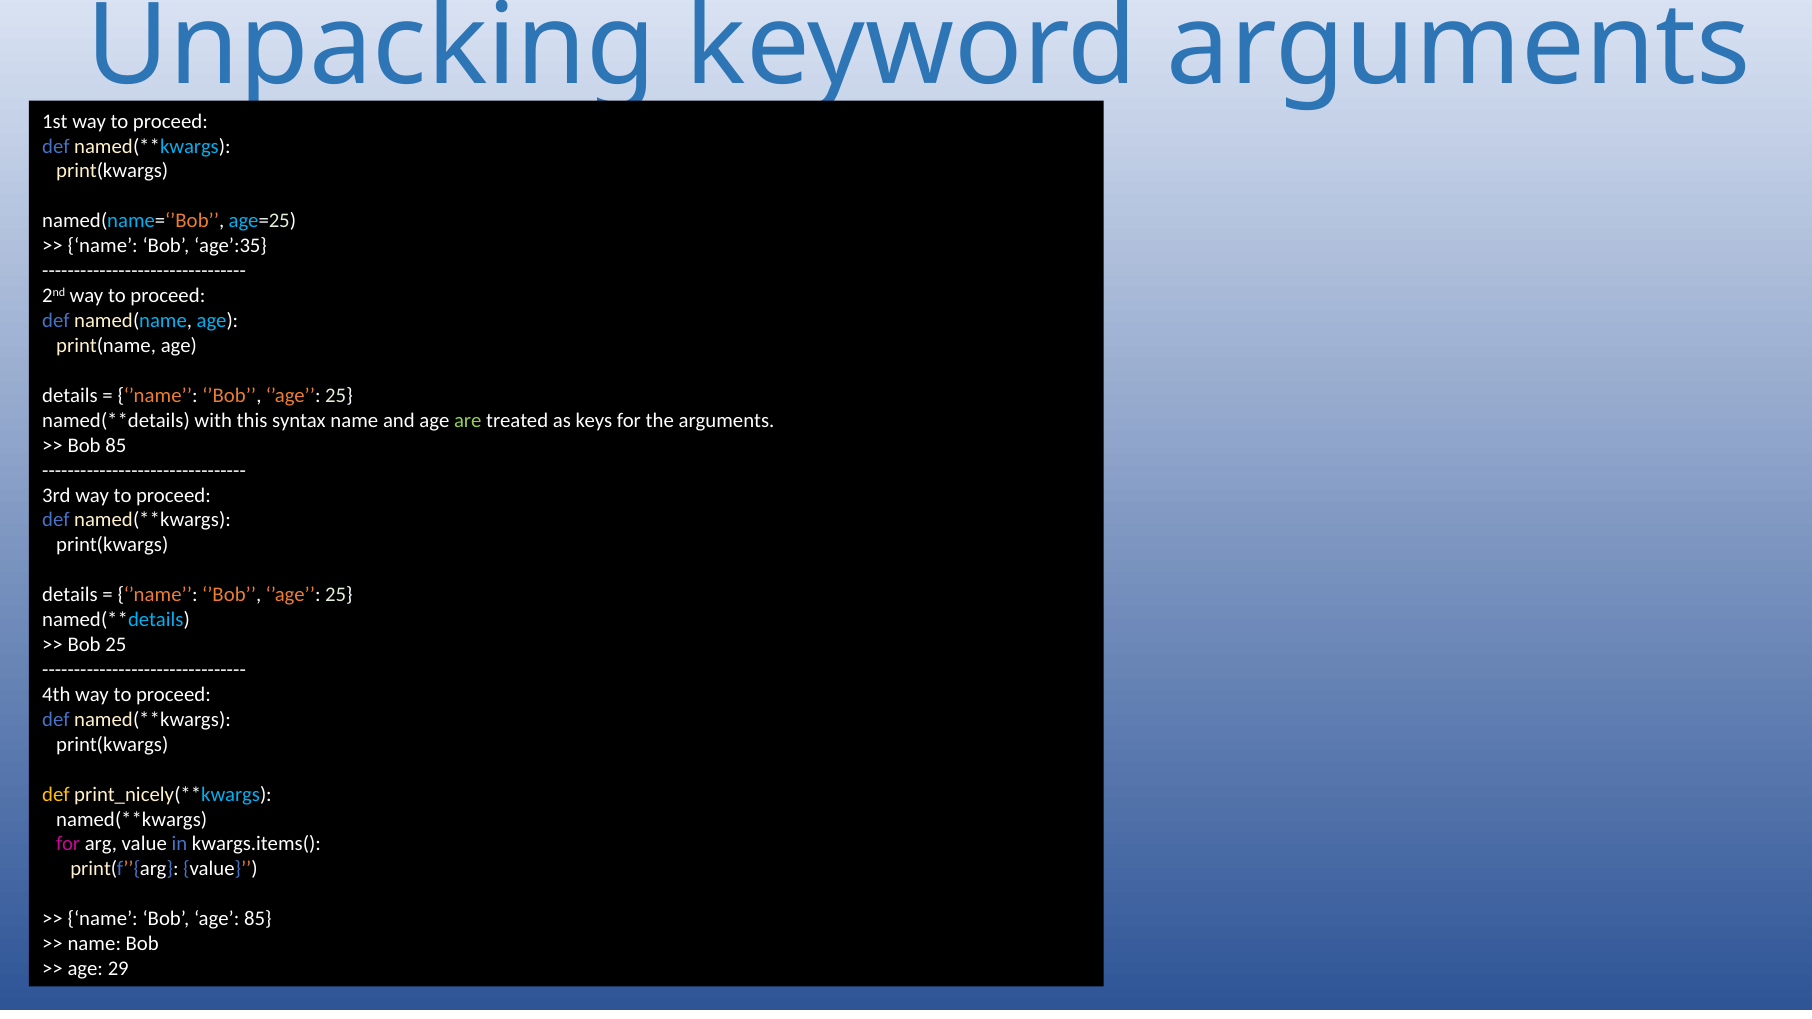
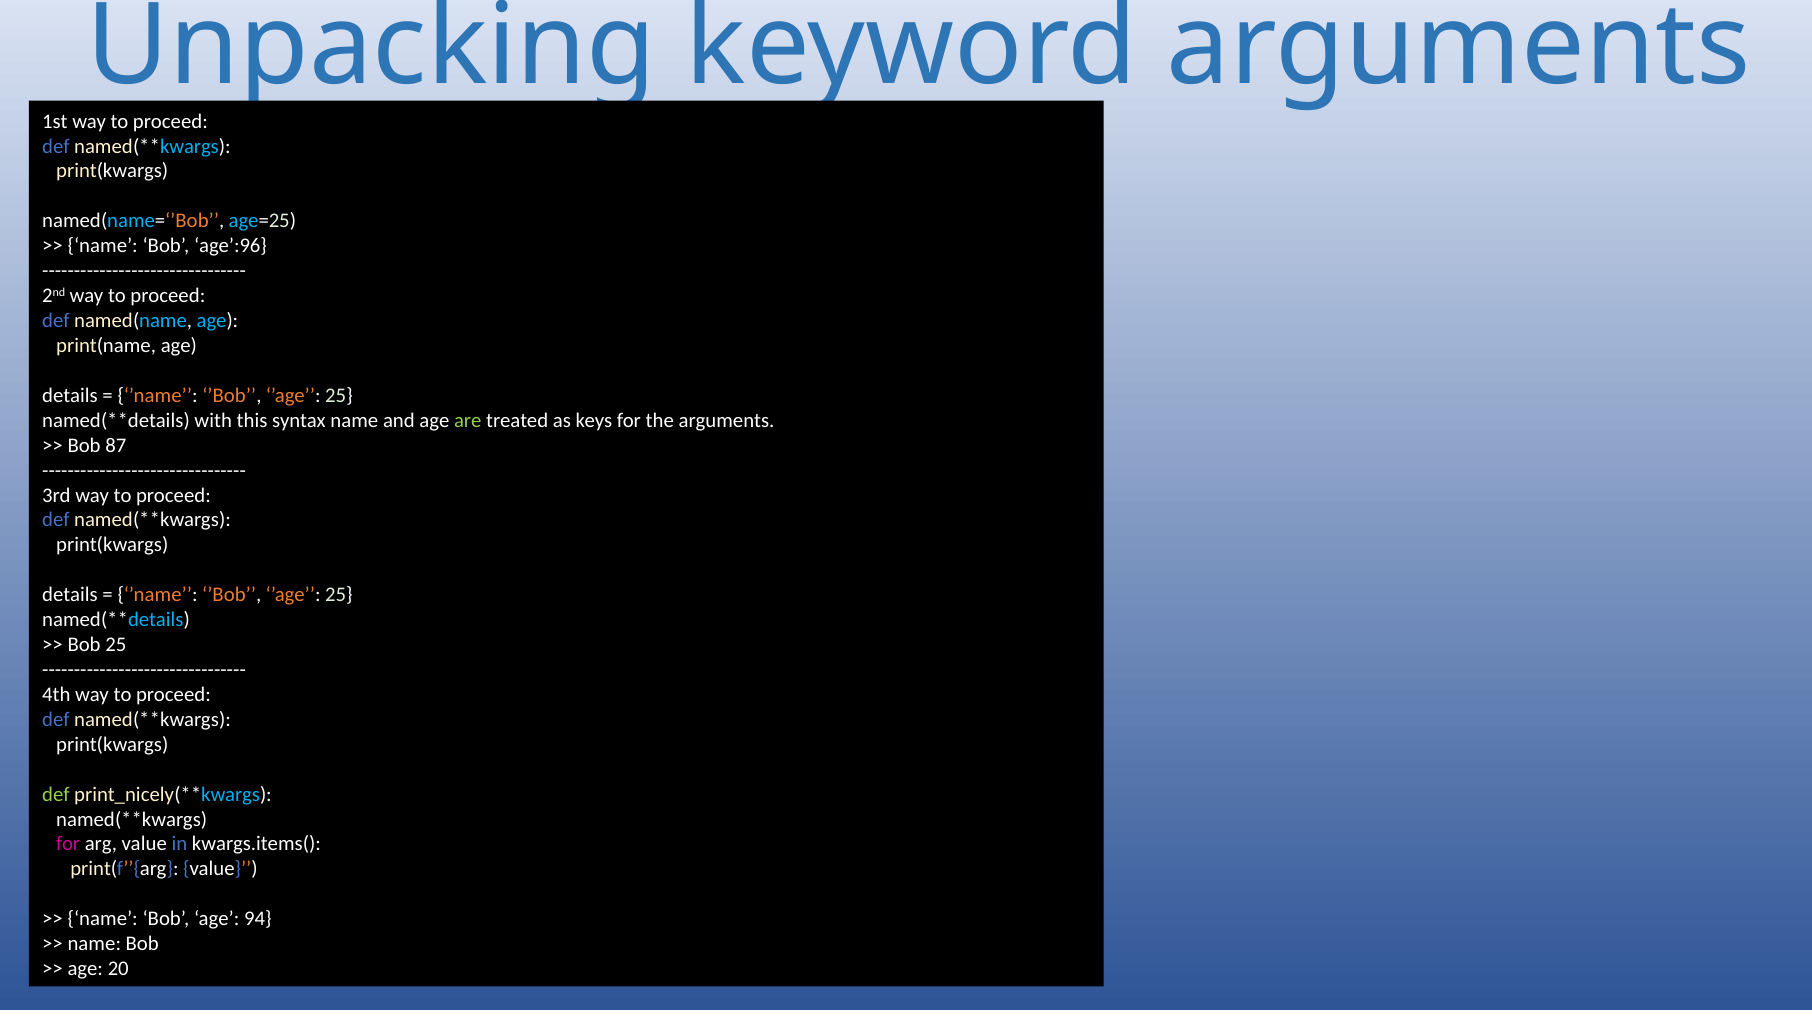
age’:35: age’:35 -> age’:96 (231, 246)
Bob 85: 85 -> 87 (116, 445)
def colour: yellow -> light green (56, 794)
age 85: 85 -> 94 (258, 919)
29: 29 -> 20 (118, 969)
